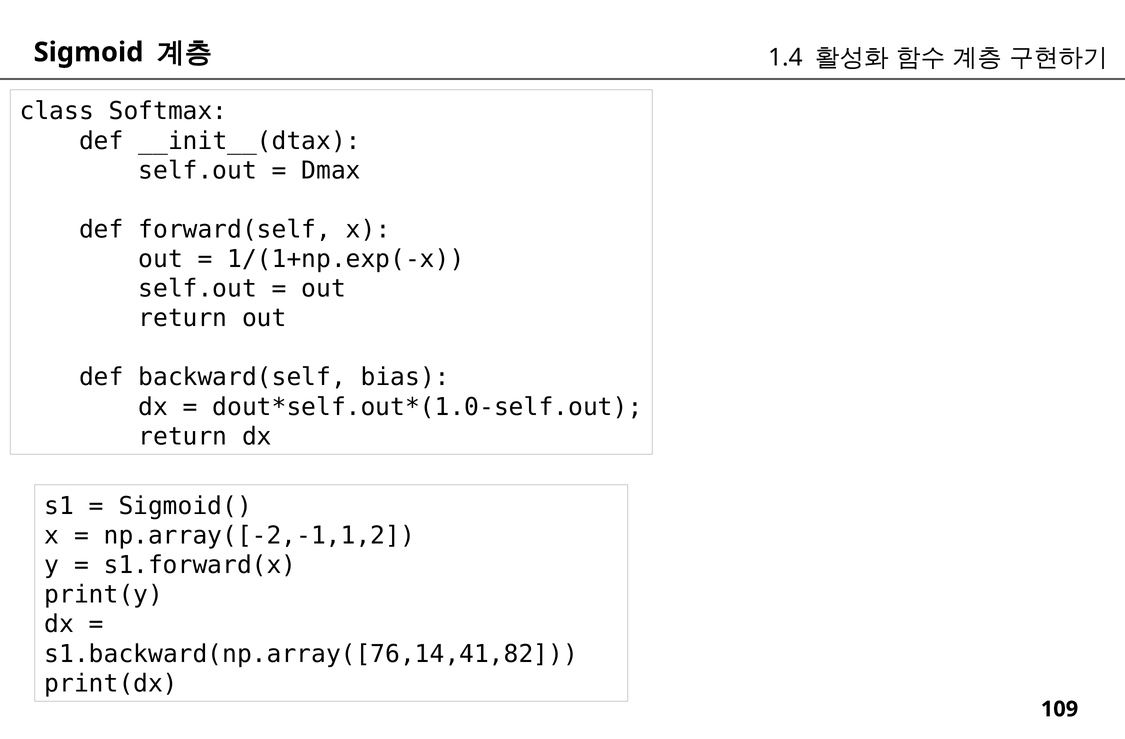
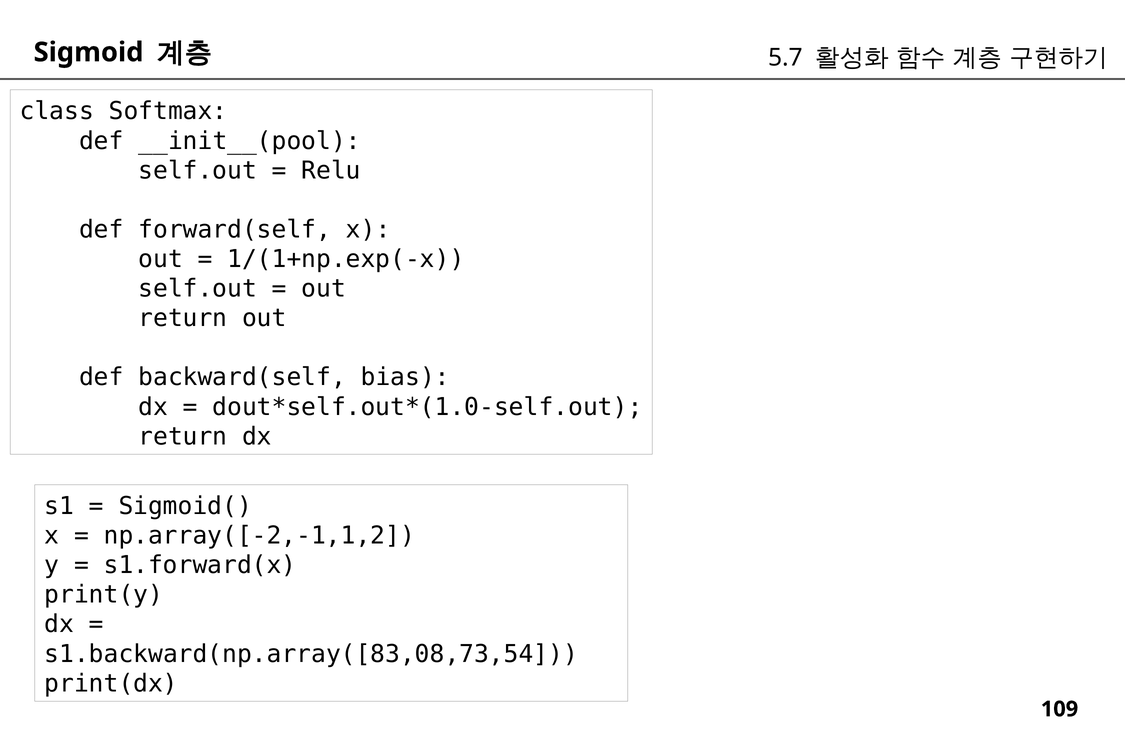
1.4: 1.4 -> 5.7 (785, 58)
__init__(dtax: __init__(dtax -> __init__(pool (250, 141)
Dmax: Dmax -> Relu (331, 170)
s1.backward(np.array([76,14,41,82: s1.backward(np.array([76,14,41,82 -> s1.backward(np.array([83,08,73,54 (311, 654)
